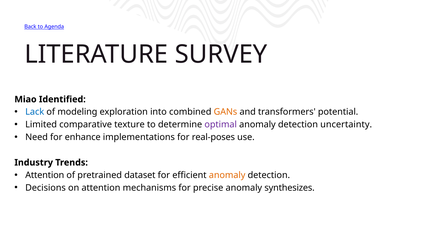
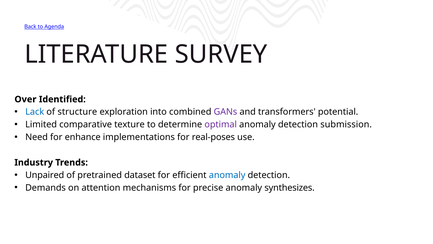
Miao: Miao -> Over (25, 99)
modeling: modeling -> structure (77, 112)
GANs colour: orange -> purple (225, 112)
uncertainty: uncertainty -> submission (346, 124)
Attention: Attention -> Unpaired (45, 175)
anomaly colour: orange -> blue (227, 175)
Decisions: Decisions -> Demands (46, 187)
